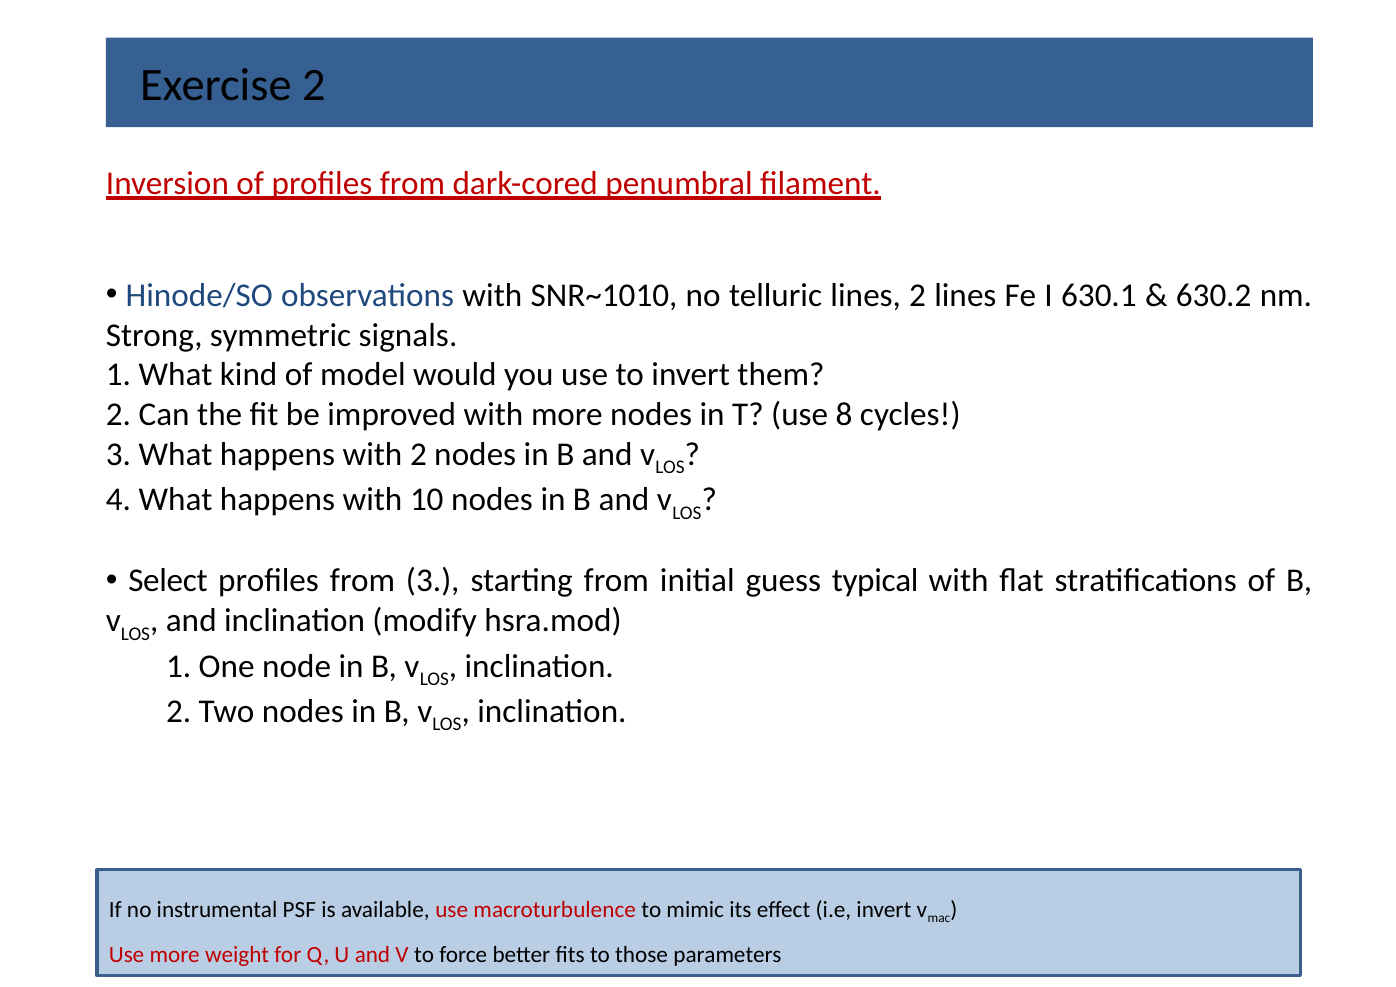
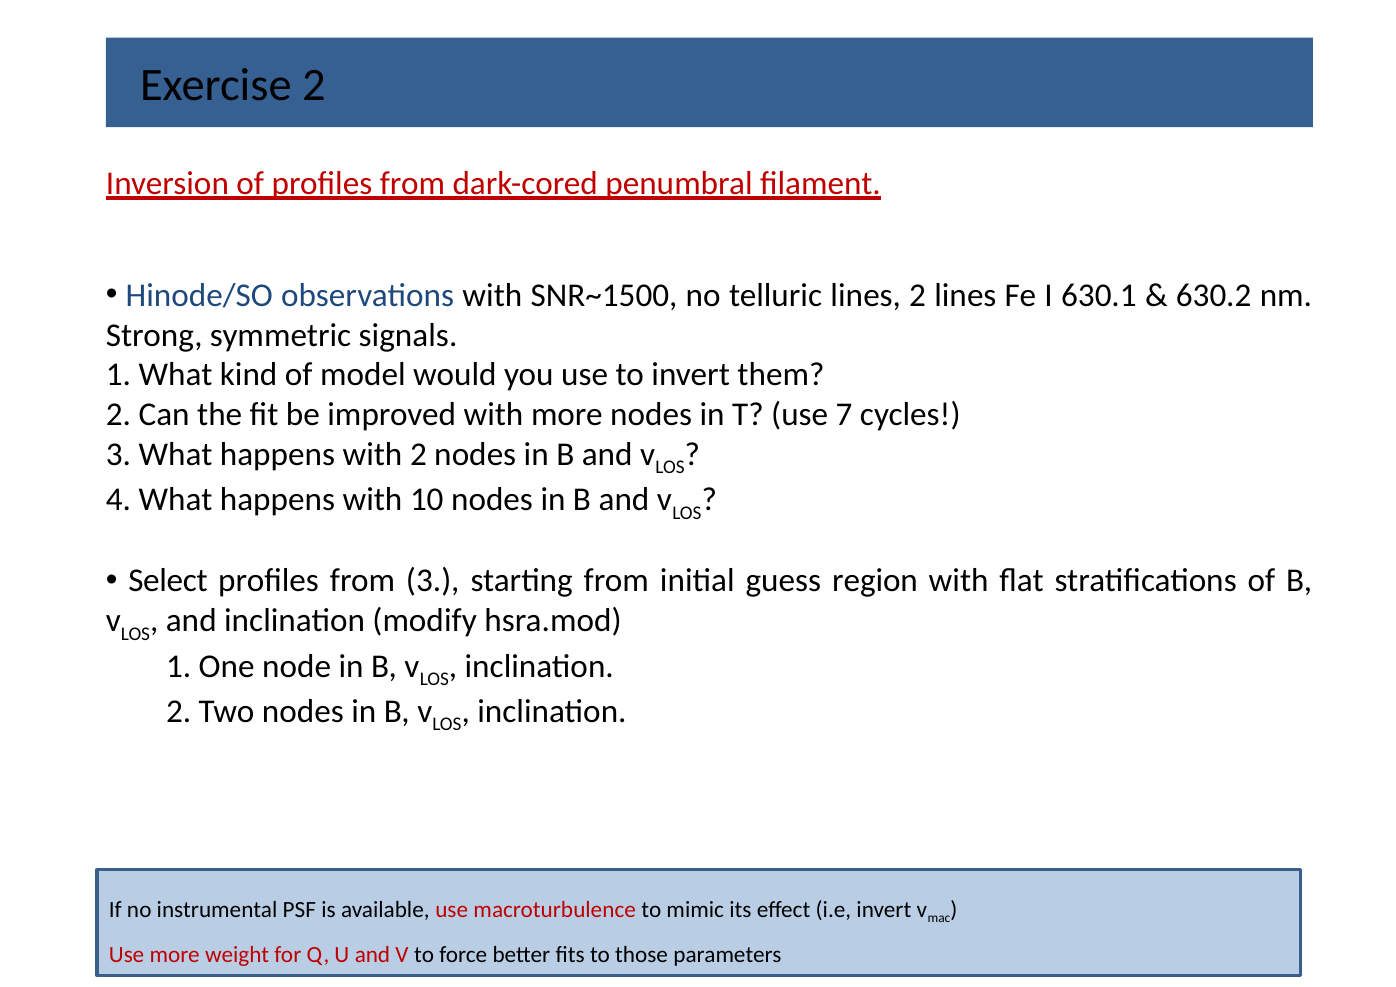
SNR~1010: SNR~1010 -> SNR~1500 (604, 295)
8: 8 -> 7 (844, 415)
typical: typical -> region (875, 581)
